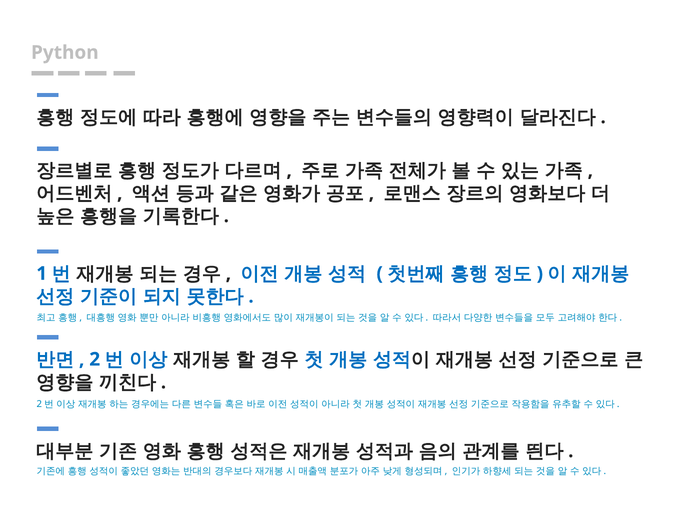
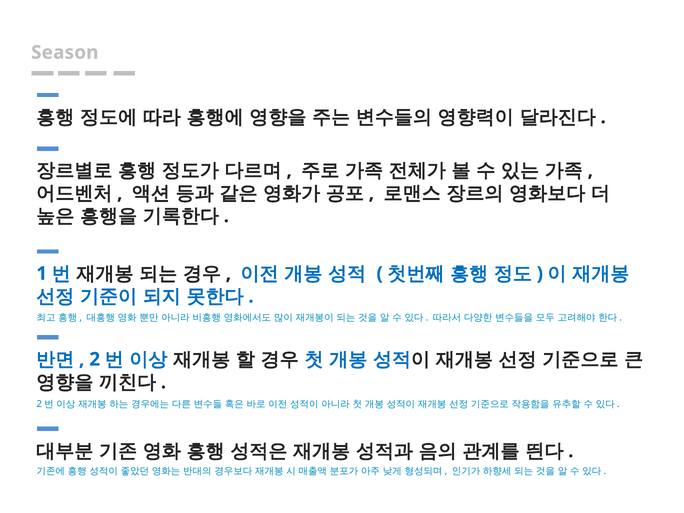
Python: Python -> Season (65, 52)
